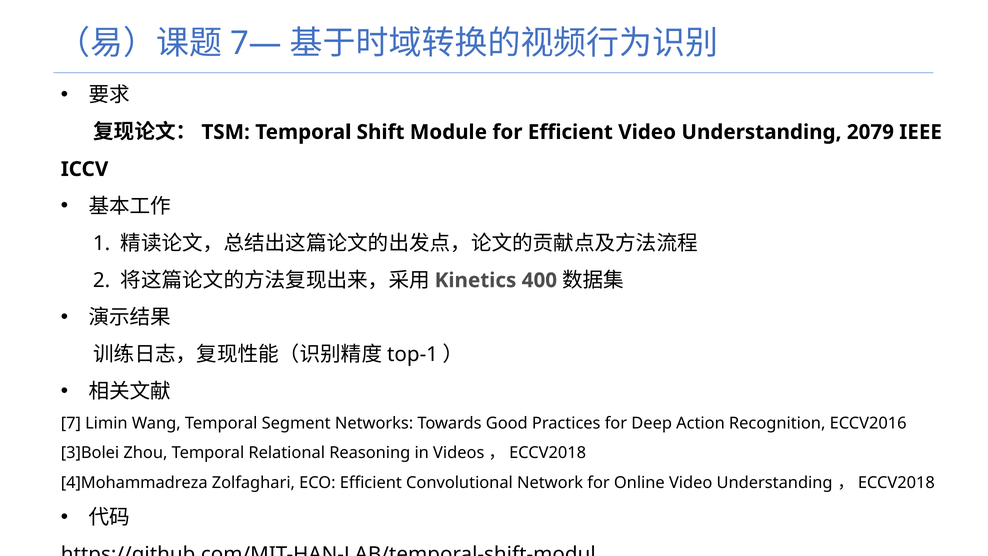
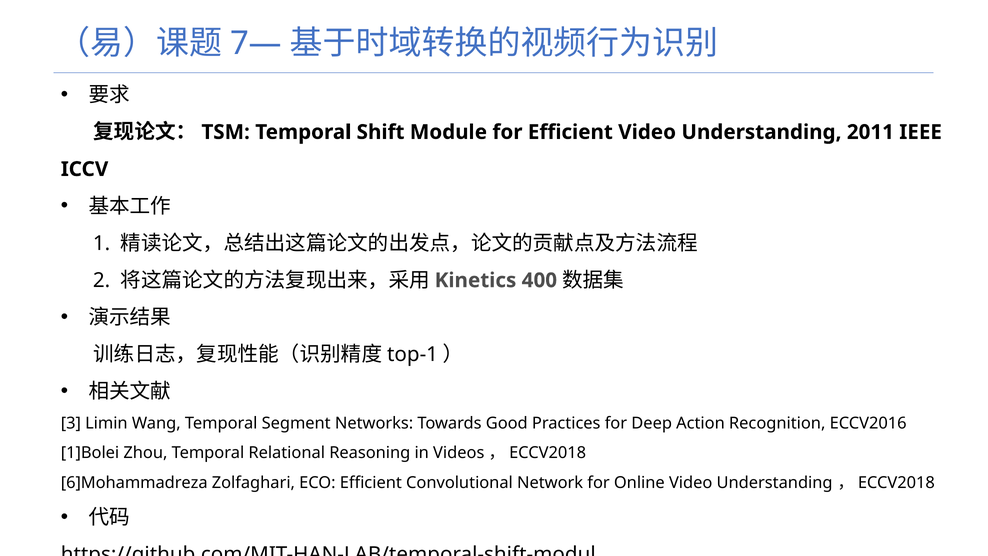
2079: 2079 -> 2011 (870, 132)
7: 7 -> 3 (71, 423)
3]Bolei: 3]Bolei -> 1]Bolei (90, 453)
4]Mohammadreza: 4]Mohammadreza -> 6]Mohammadreza (134, 482)
